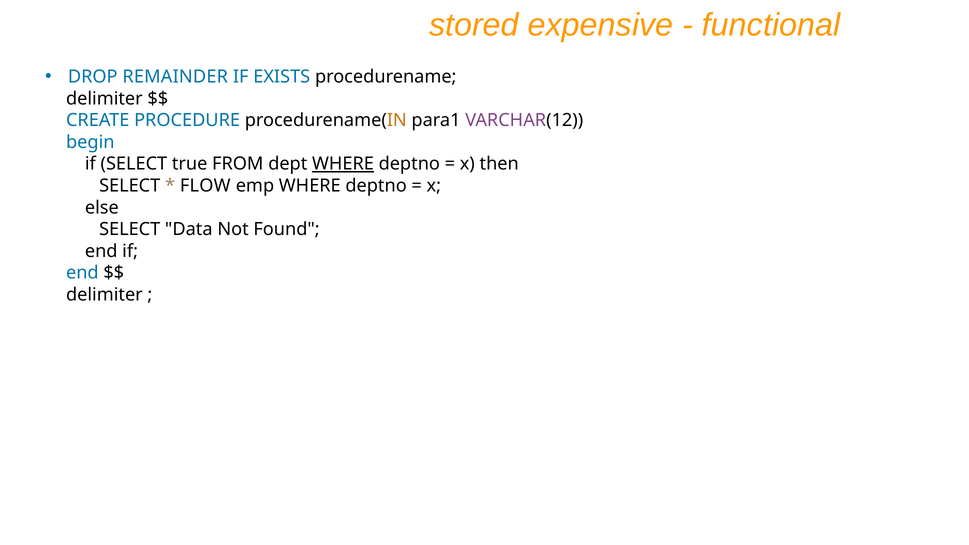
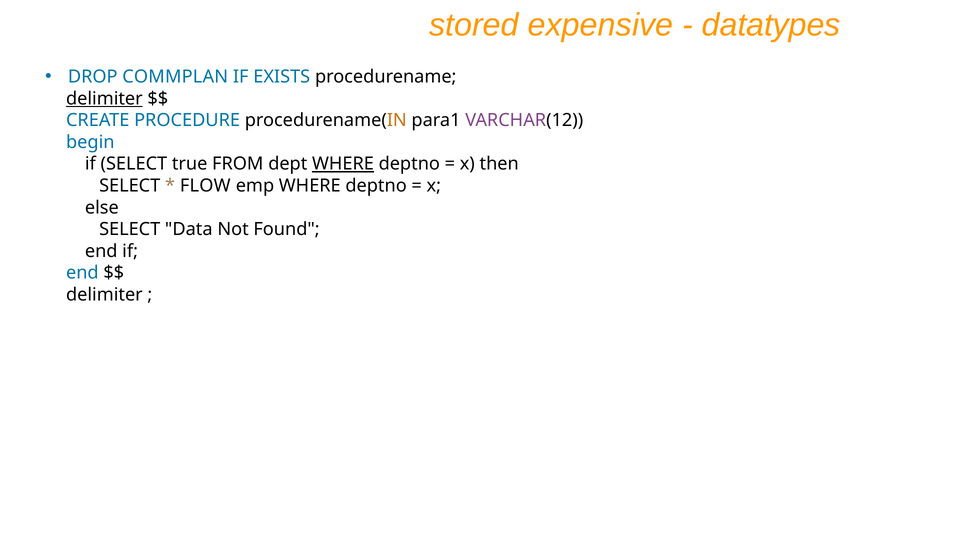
functional: functional -> datatypes (771, 25)
REMAINDER: REMAINDER -> COMMPLAN (175, 77)
delimiter underline: none -> present (104, 99)
